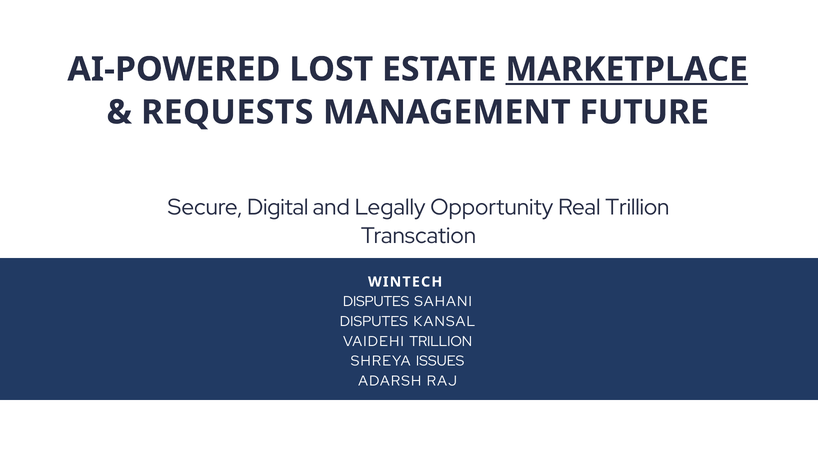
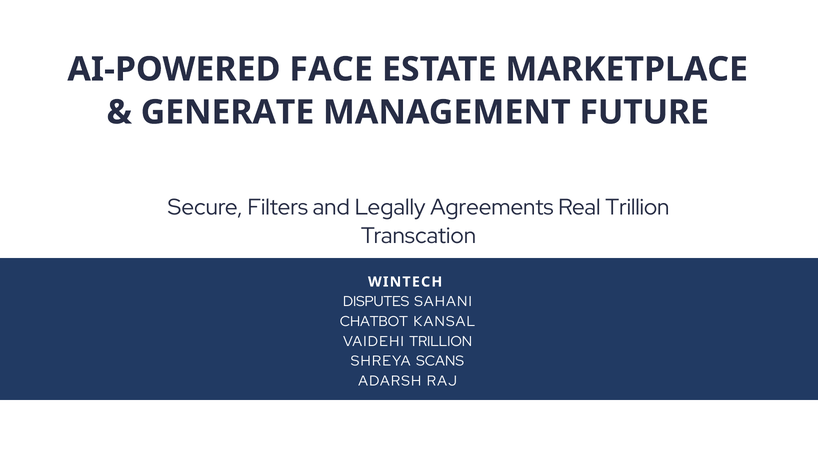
LOST: LOST -> FACE (331, 69)
MARKETPLACE underline: present -> none (627, 69)
REQUESTS: REQUESTS -> GENERATE (227, 112)
Digital: Digital -> Filters (278, 207)
Opportunity: Opportunity -> Agreements (492, 207)
DISPUTES: DISPUTES -> CHATBOT (374, 322)
ISSUES: ISSUES -> SCANS (440, 361)
